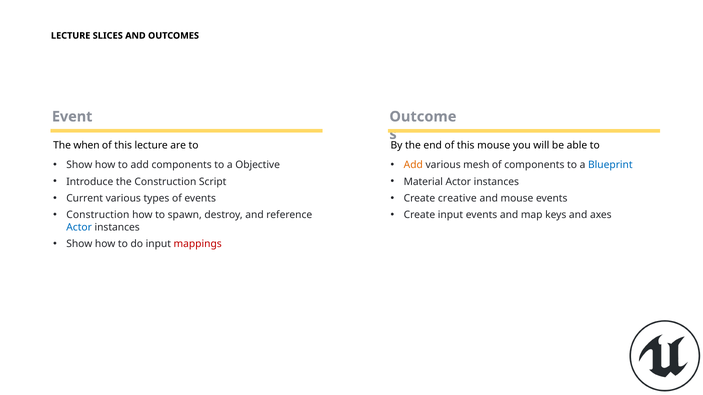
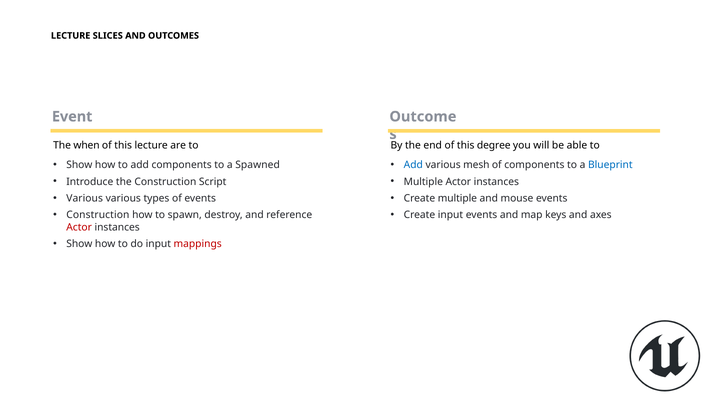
this mouse: mouse -> degree (494, 146)
Objective: Objective -> Spawned (258, 165)
Add colour: orange -> blue (413, 165)
Material: Material -> Multiple (423, 182)
Current: Current -> Various (85, 199)
Create creative: creative -> multiple (457, 199)
Actor colour: blue -> red (79, 227)
